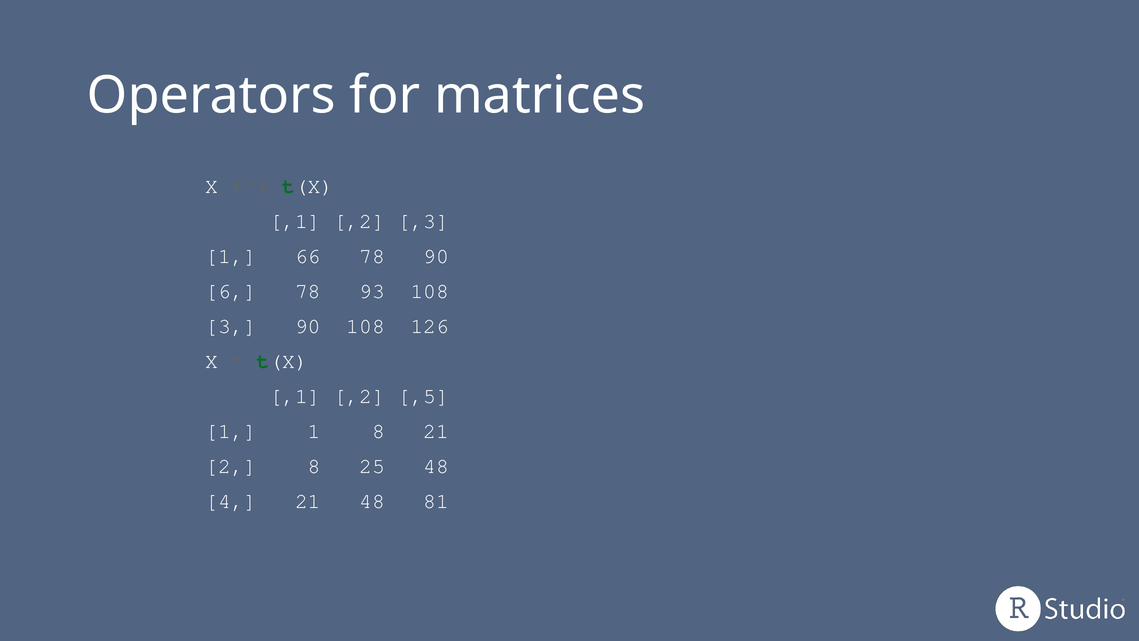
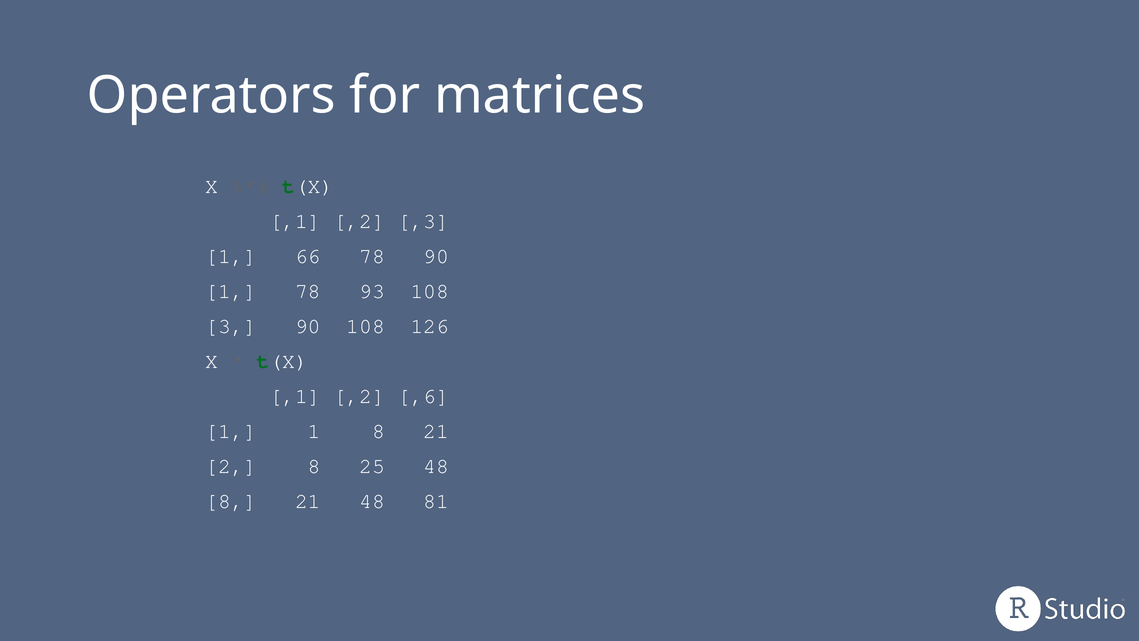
6: 6 -> 1 (231, 291)
,5: ,5 -> ,6 (423, 396)
4: 4 -> 8 (231, 501)
